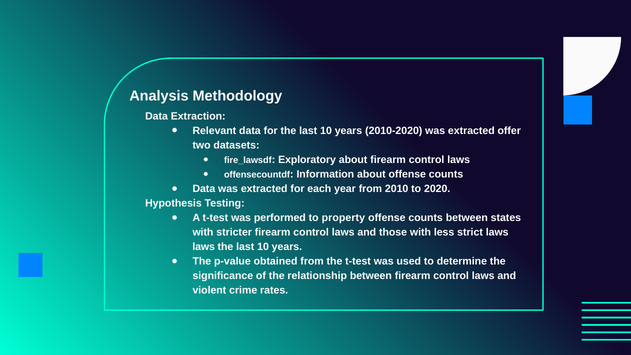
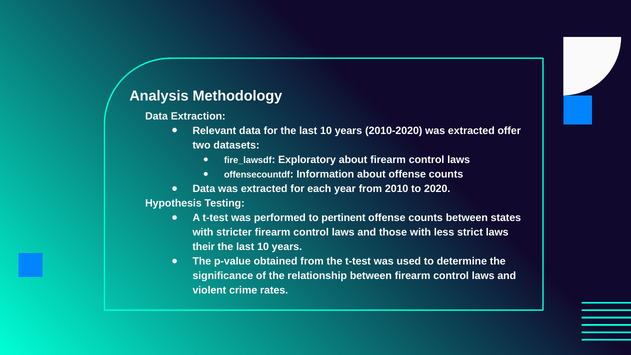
property: property -> pertinent (343, 218)
laws: laws -> their (204, 247)
